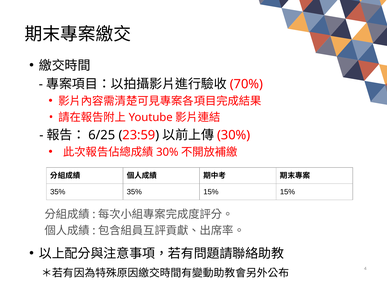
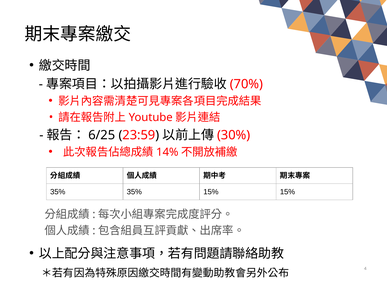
30%: 30% -> 14% (167, 152)
